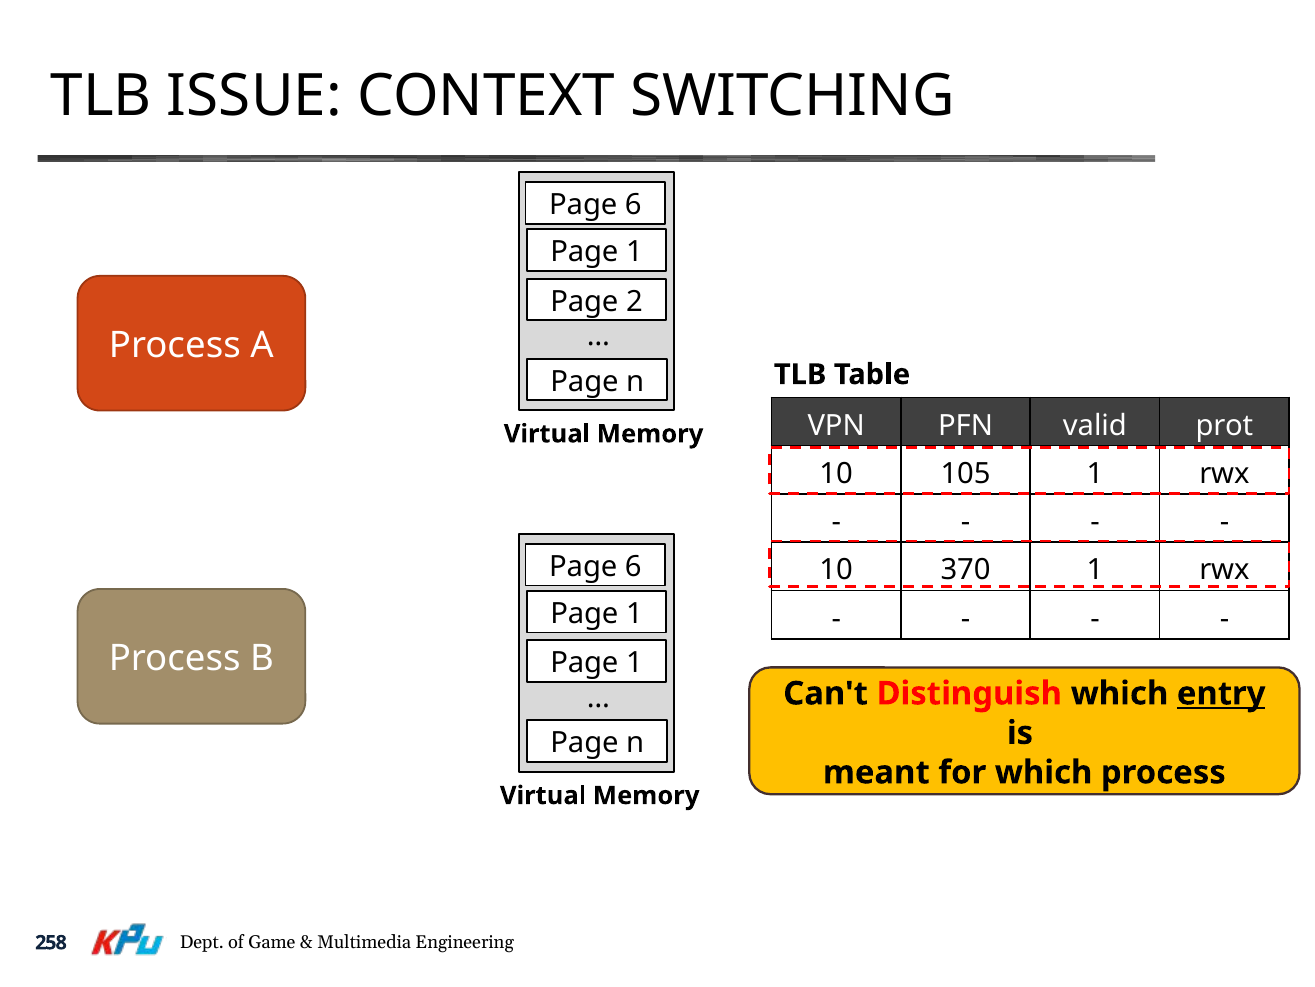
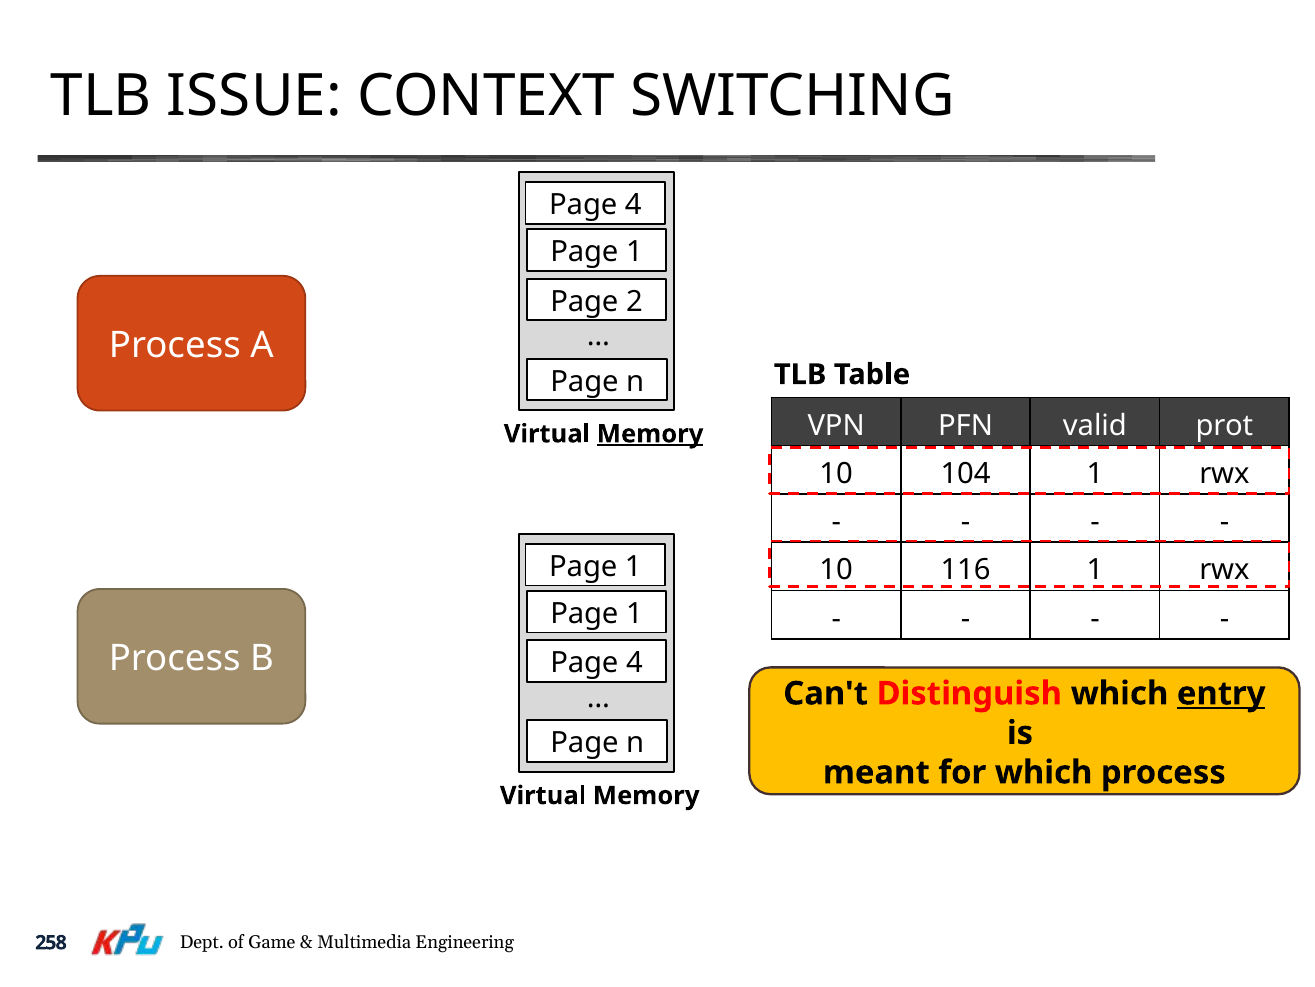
6: 6 -> 4 (633, 205)
Memory underline: none -> present (650, 434)
105: 105 -> 104 (966, 473)
6: 6 -> 1 (633, 566)
370: 370 -> 116 (966, 570)
1: 1 -> 4 (634, 663)
